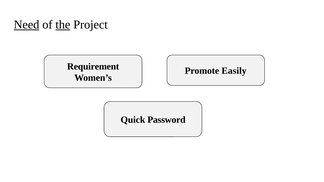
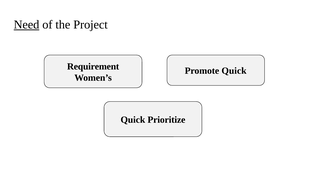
the underline: present -> none (63, 25)
Promote Easily: Easily -> Quick (234, 71)
Password: Password -> Prioritize (166, 120)
